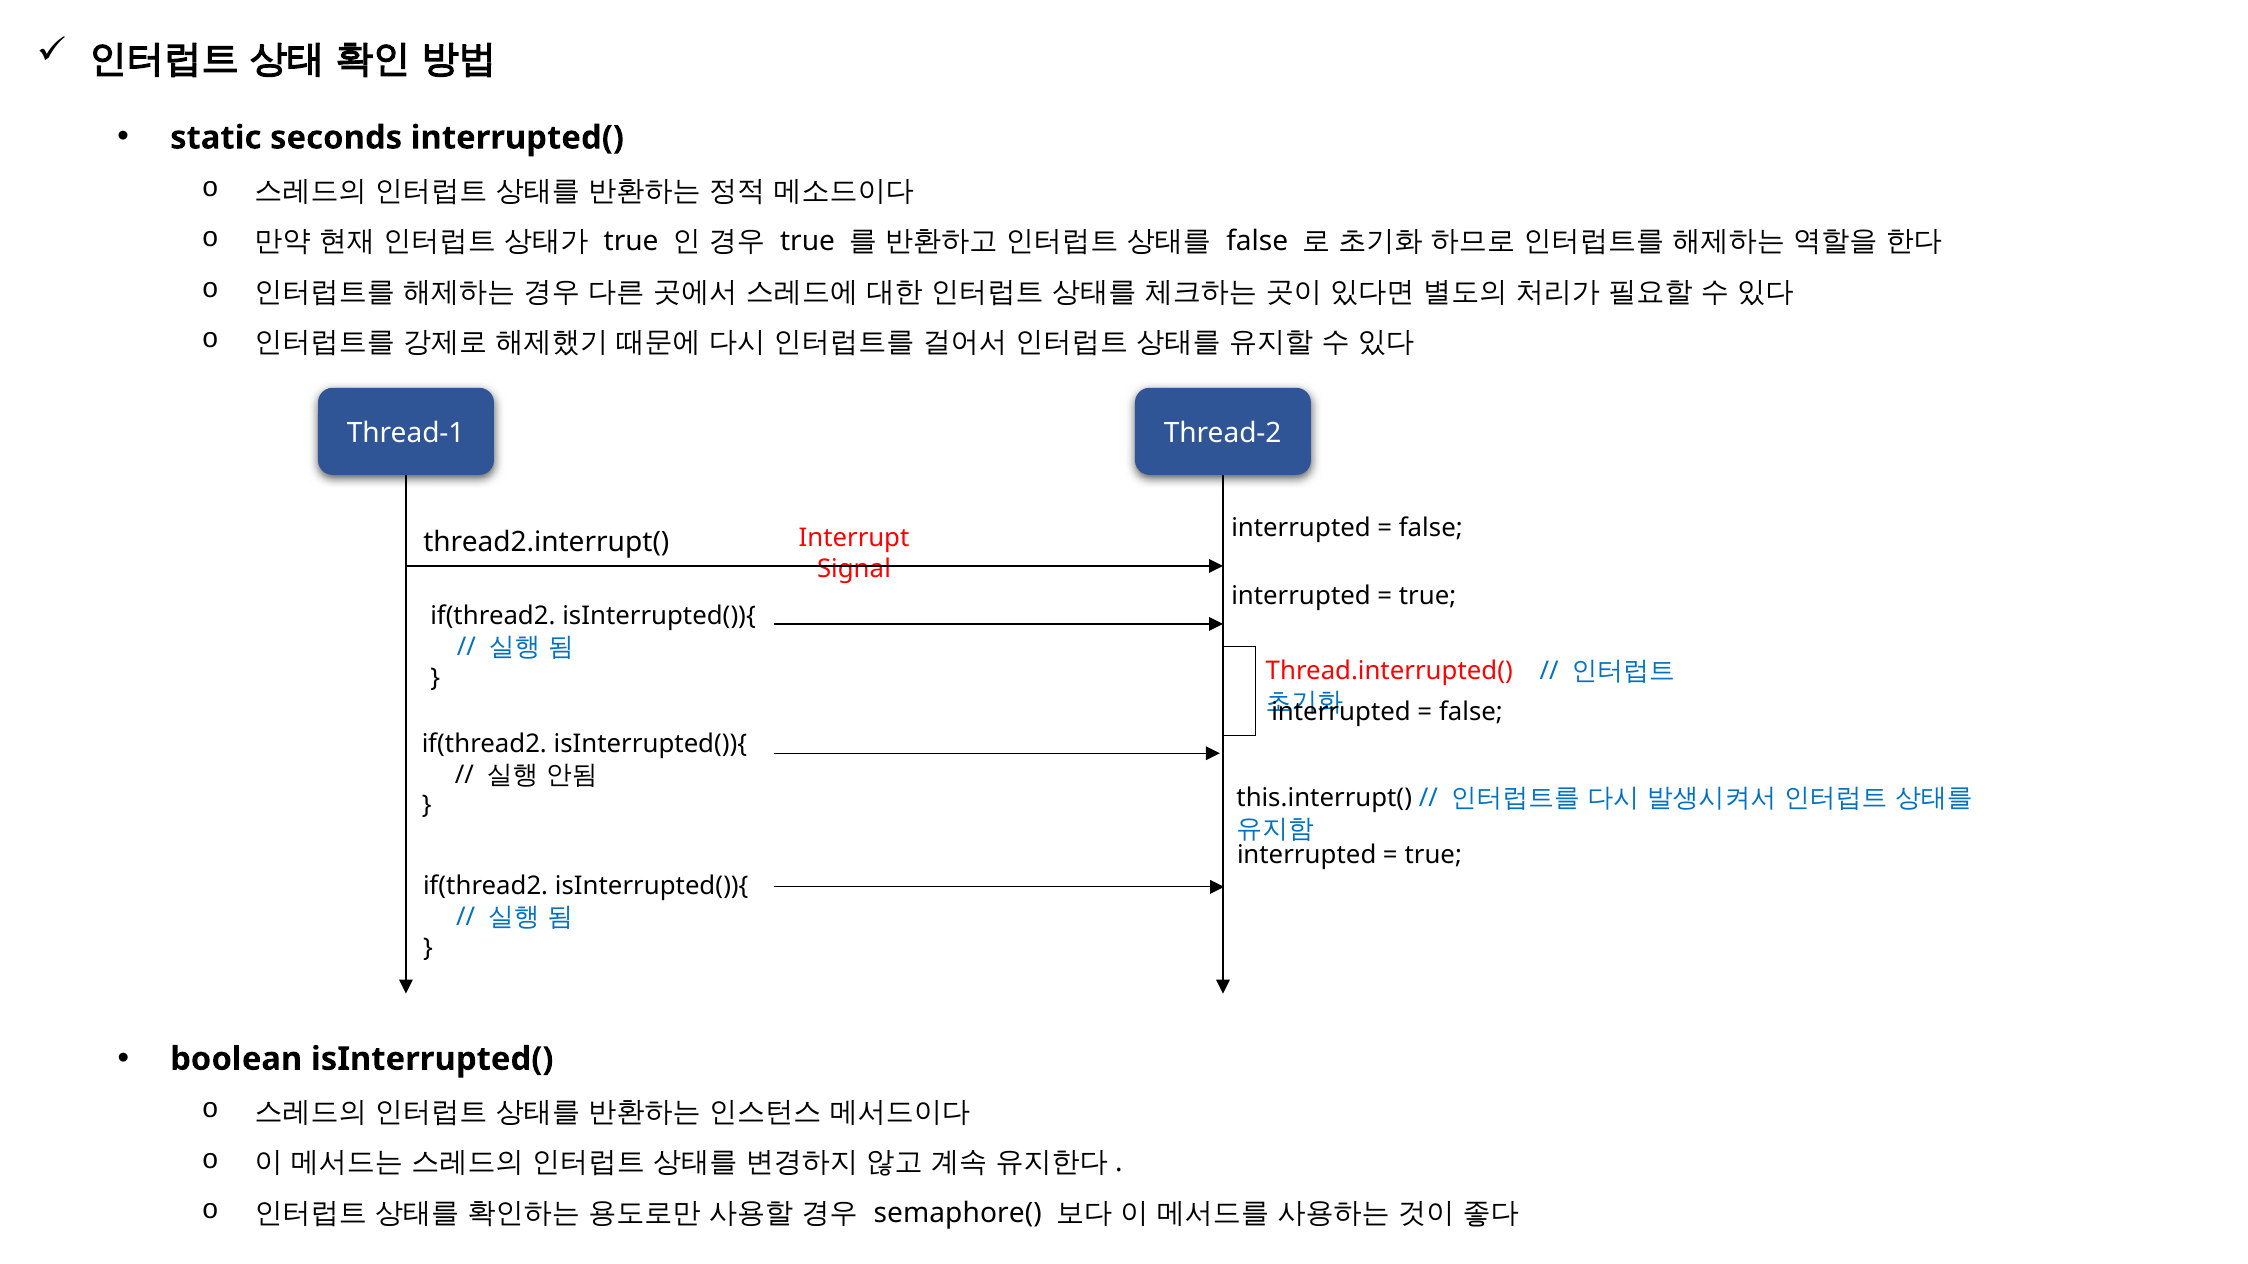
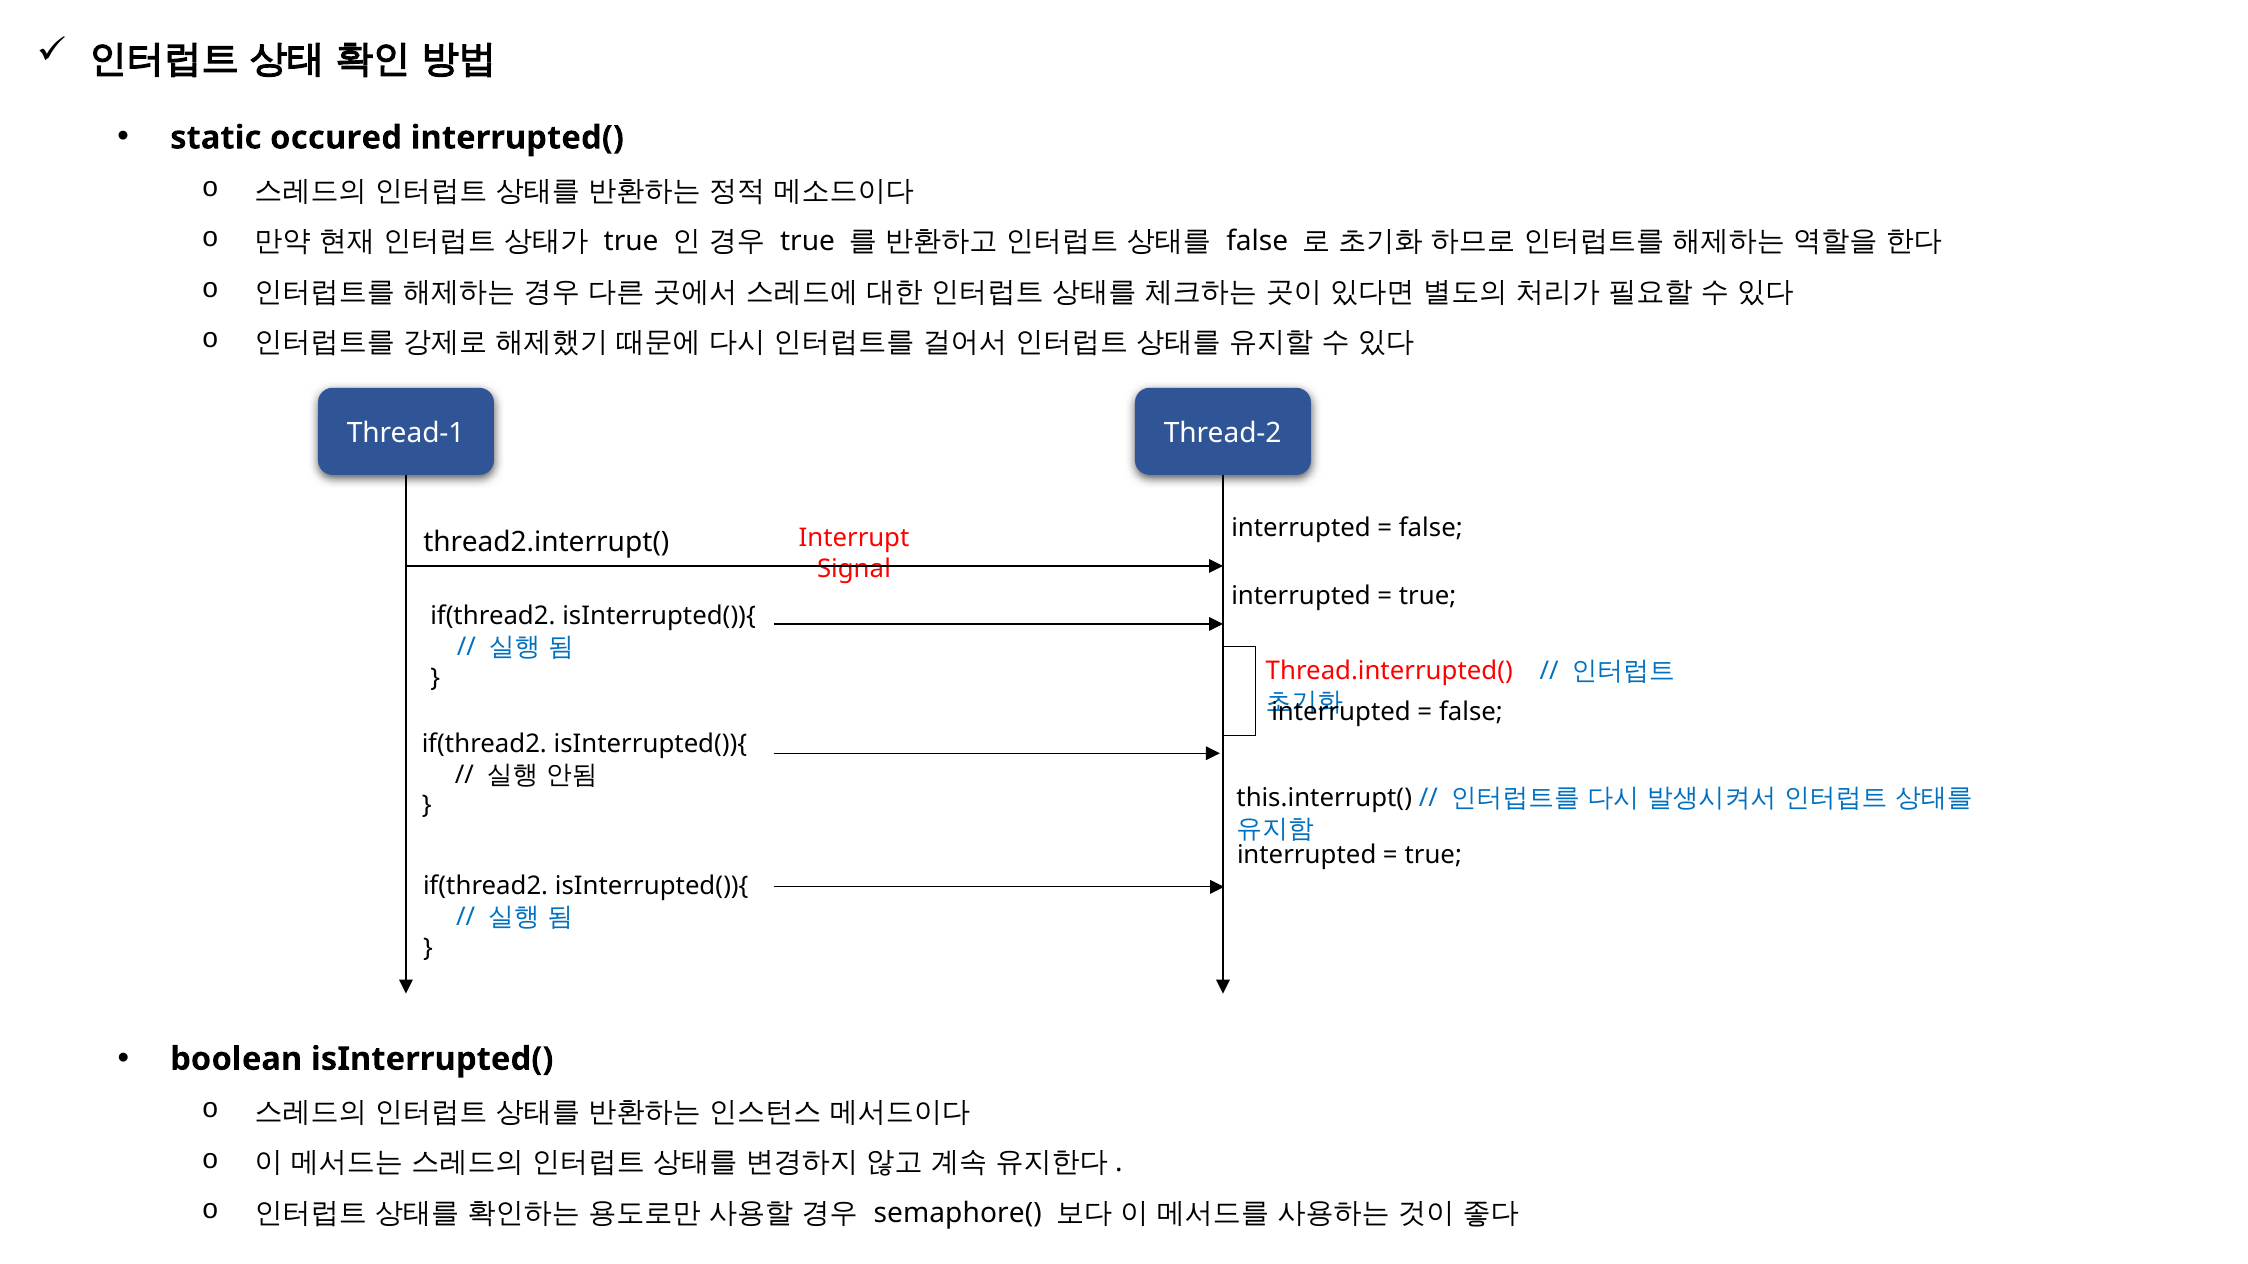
seconds: seconds -> occured (336, 138)
